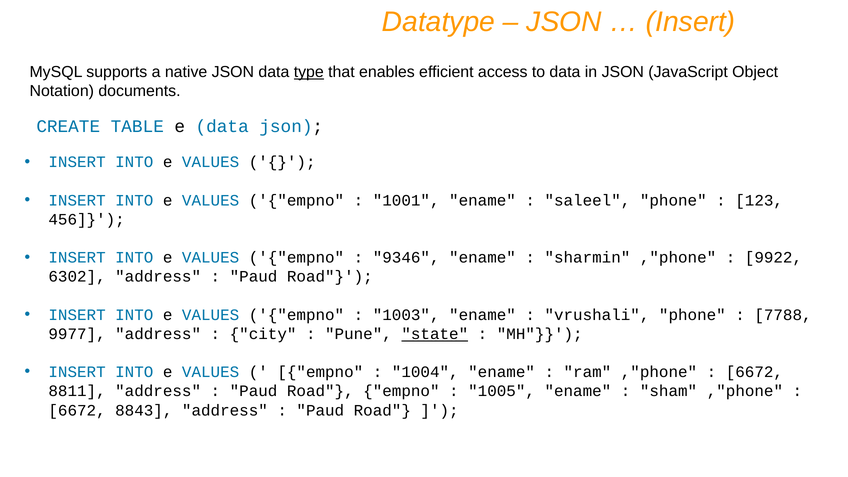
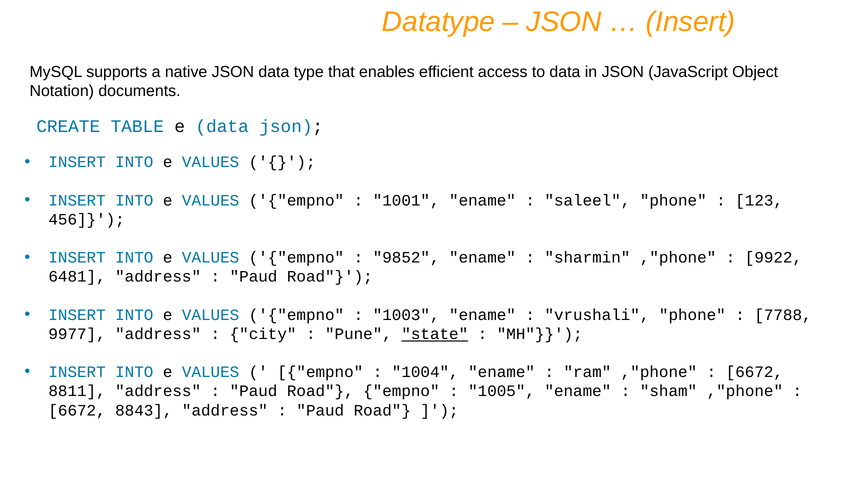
type underline: present -> none (309, 72)
9346: 9346 -> 9852 (406, 258)
6302: 6302 -> 6481 (77, 277)
